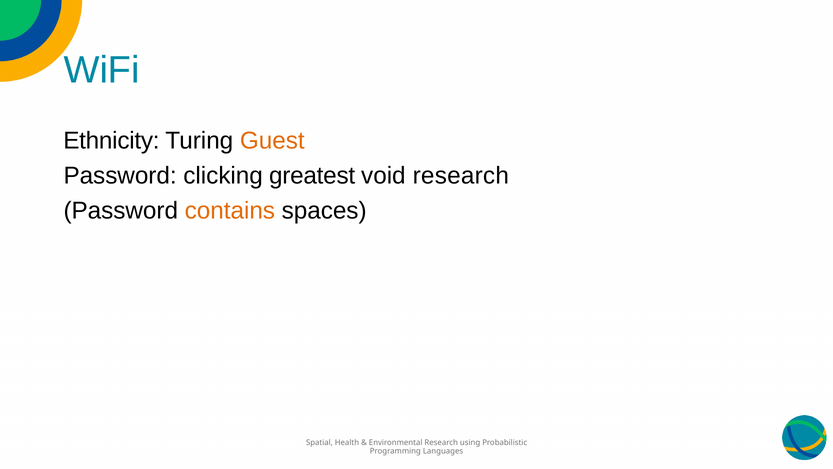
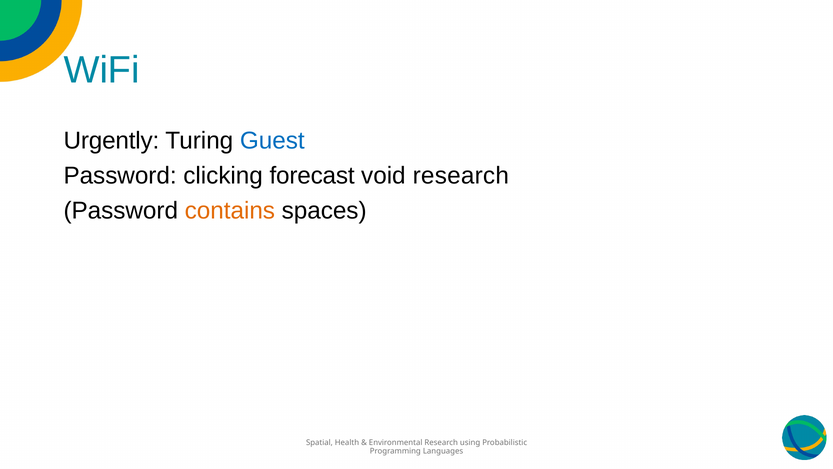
Ethnicity: Ethnicity -> Urgently (111, 141)
Guest colour: orange -> blue (272, 141)
greatest: greatest -> forecast (312, 176)
